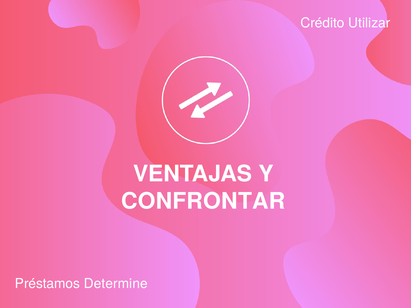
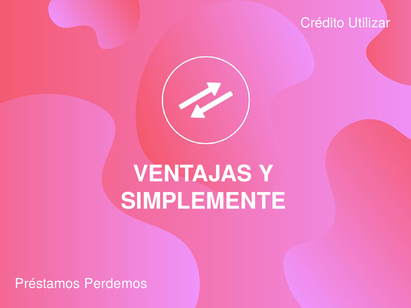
CONFRONTAR: CONFRONTAR -> SIMPLEMENTE (203, 202)
Determine: Determine -> Perdemos (116, 284)
